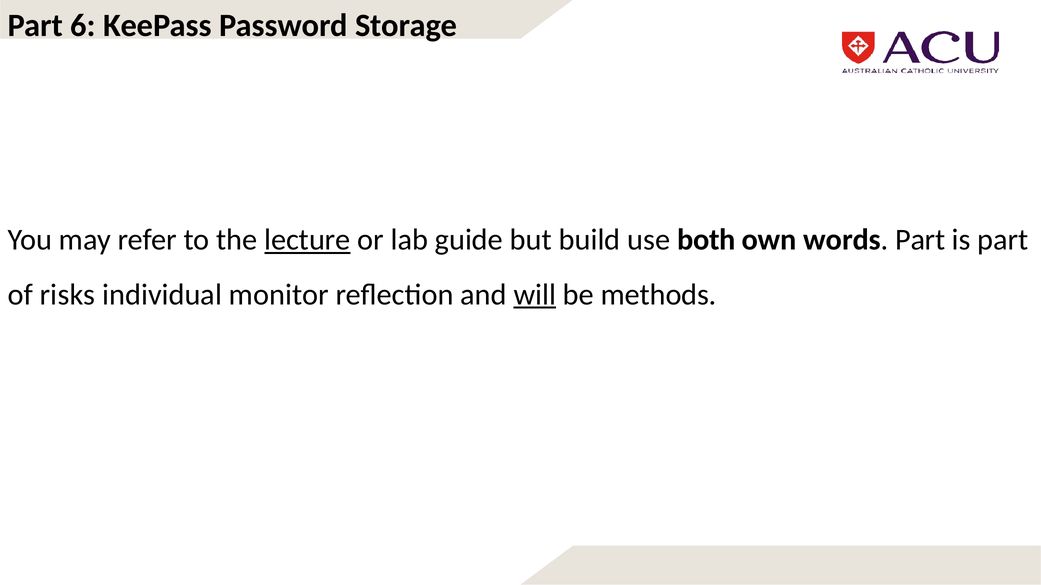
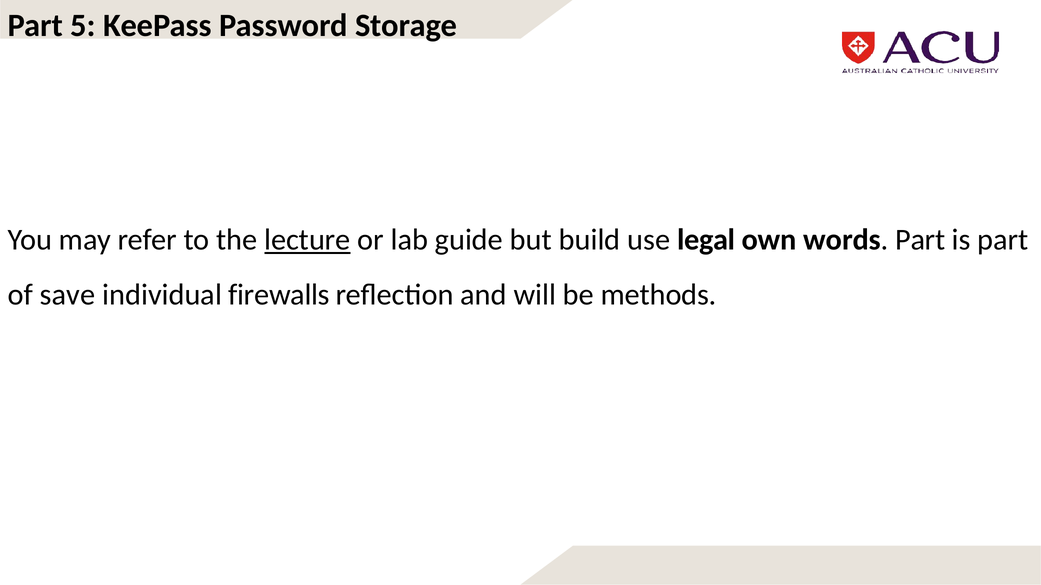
6: 6 -> 5 (83, 26)
both: both -> legal (706, 240)
risks: risks -> save (68, 295)
monitor: monitor -> firewalls (279, 295)
will underline: present -> none (535, 295)
